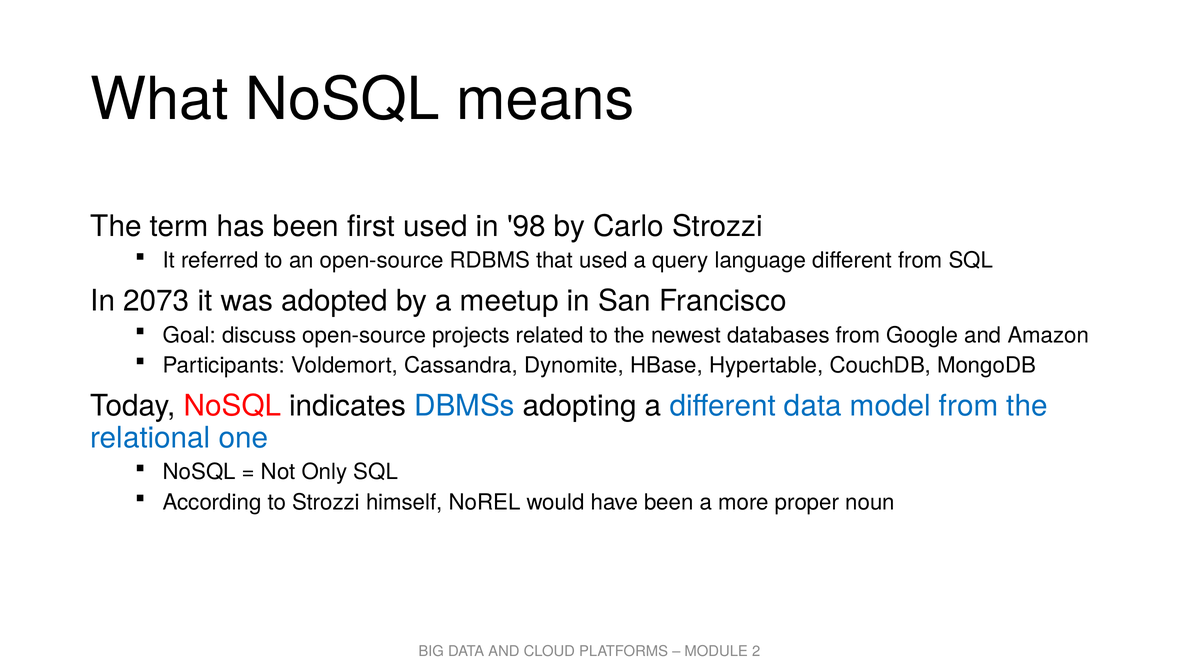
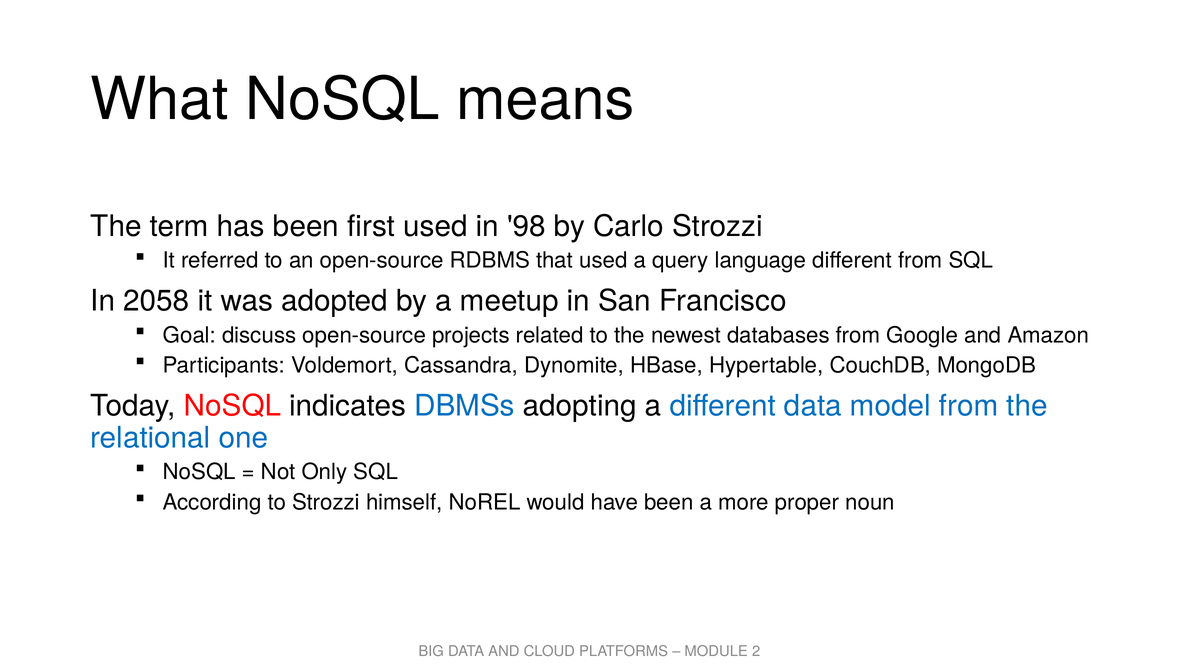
2073: 2073 -> 2058 (156, 301)
